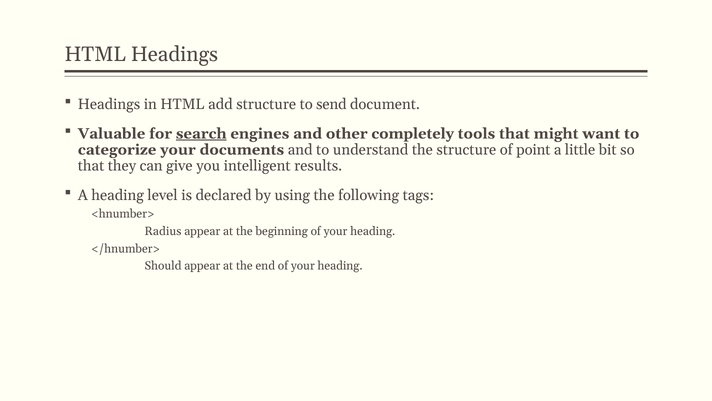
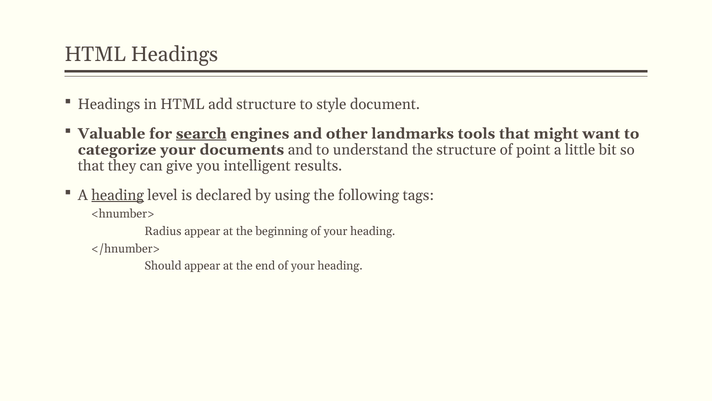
send: send -> style (331, 104)
completely: completely -> landmarks (413, 133)
heading underline: none -> present (118, 195)
